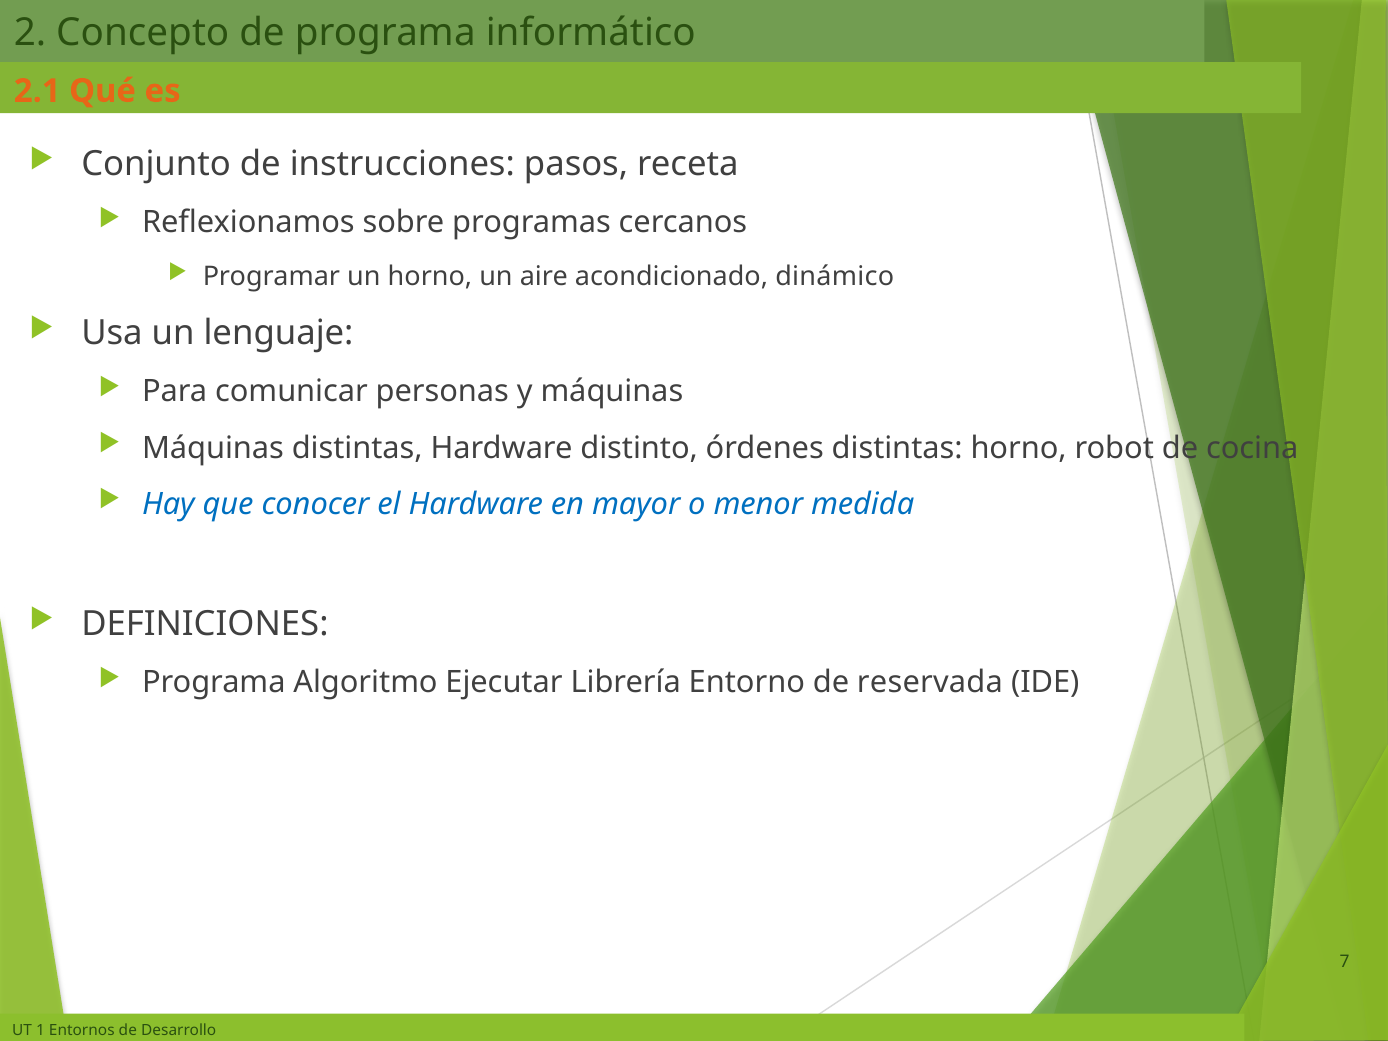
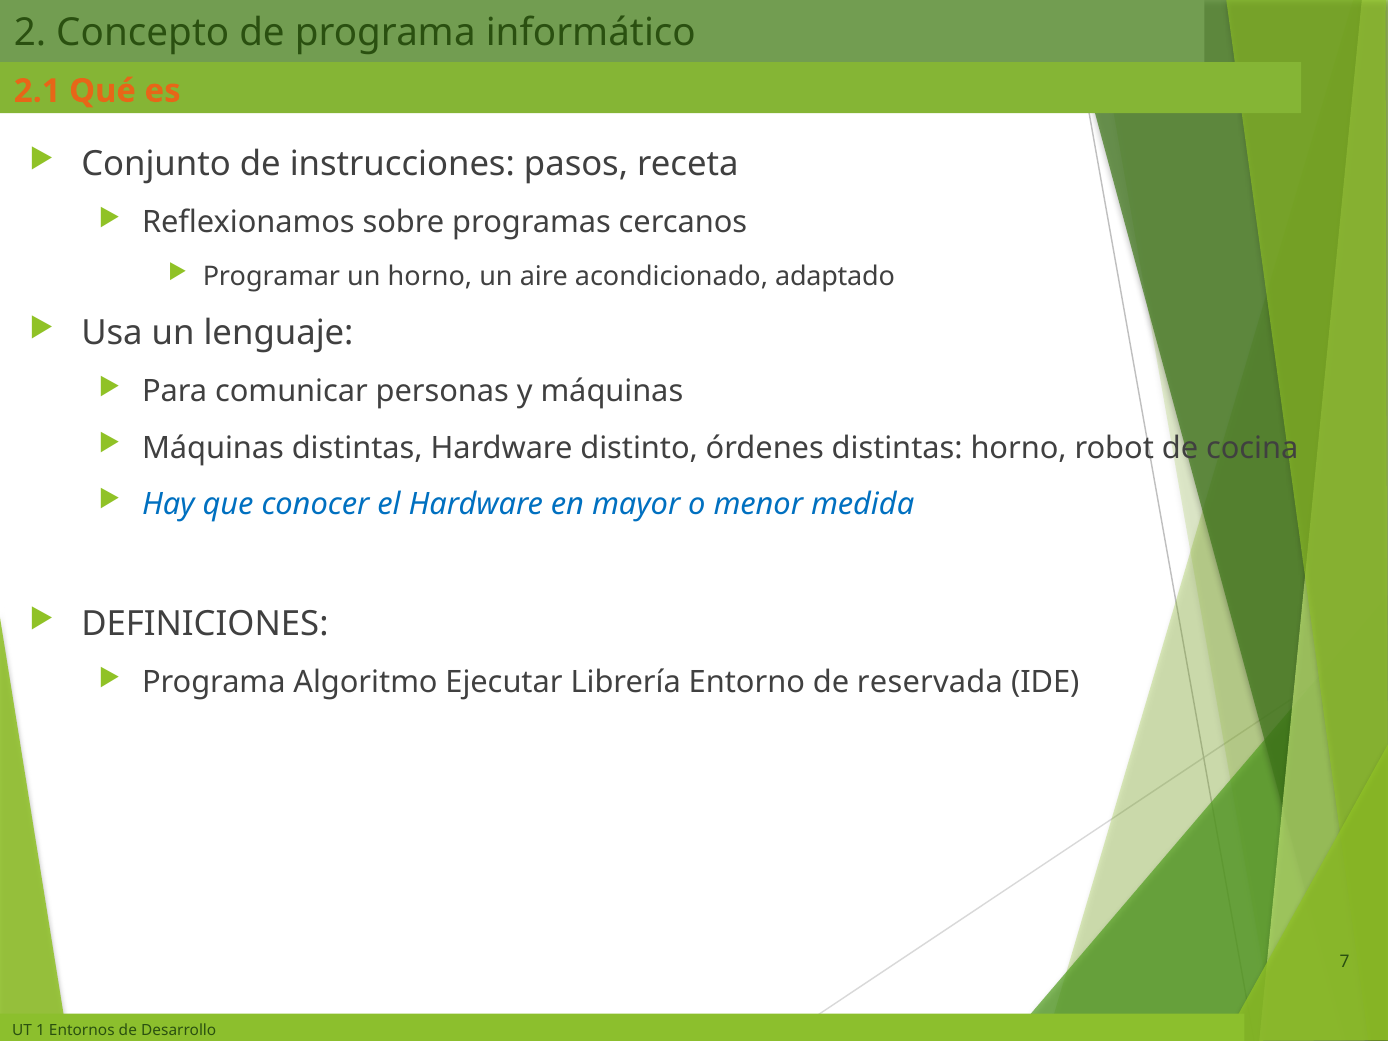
dinámico: dinámico -> adaptado (835, 276)
